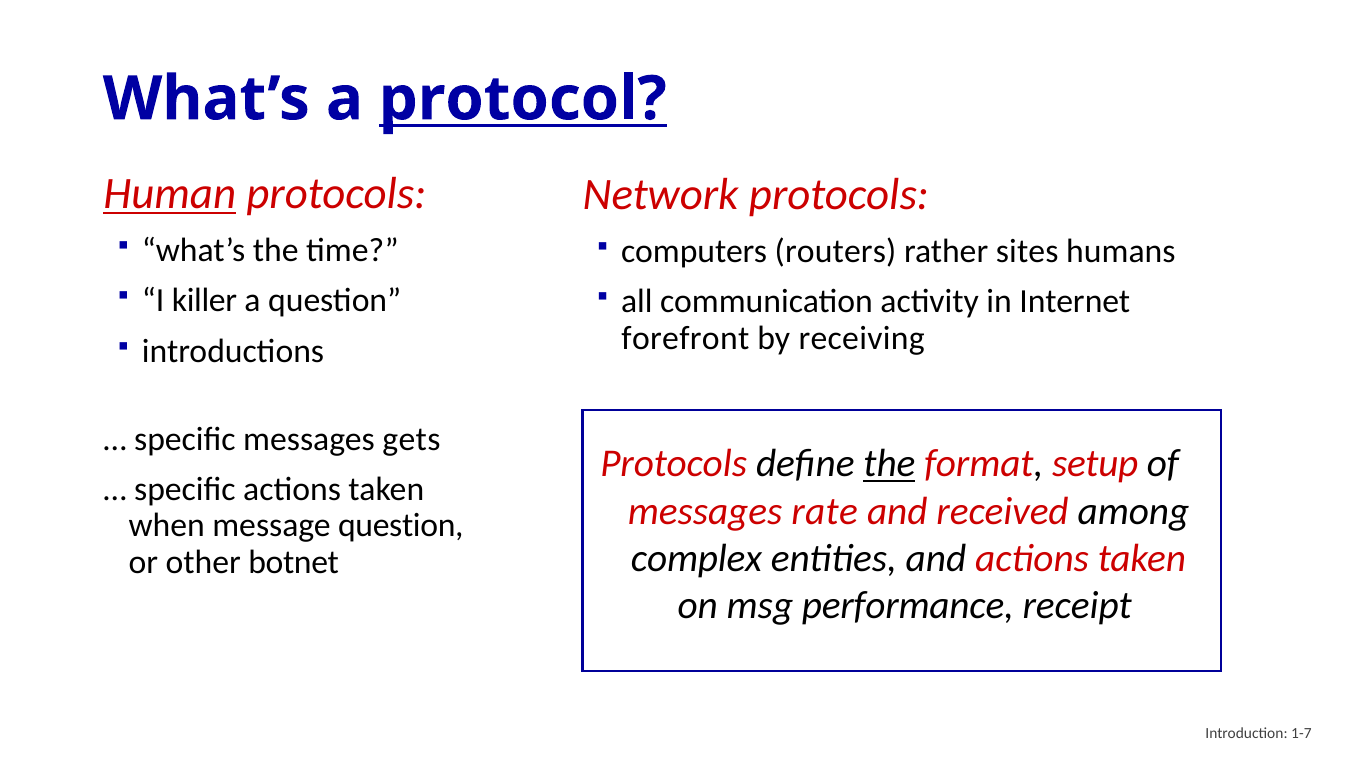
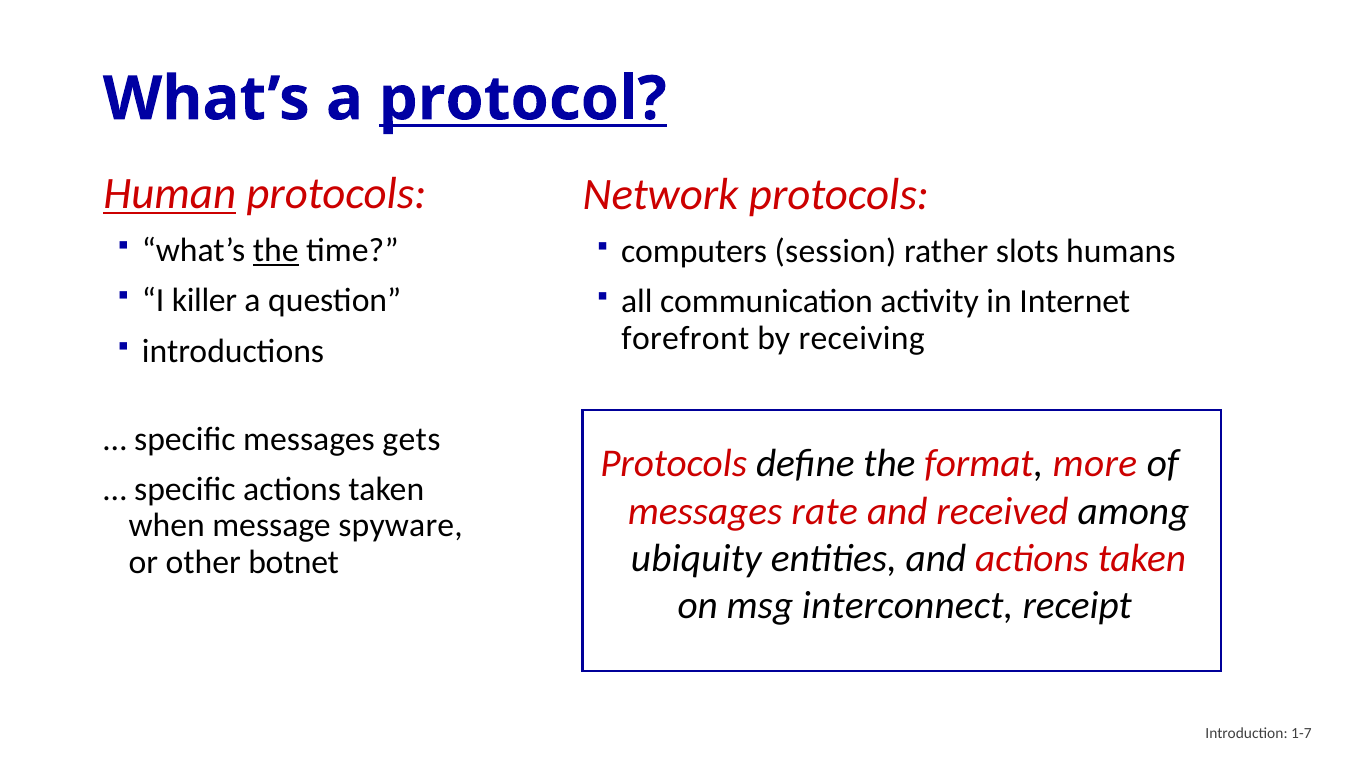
the underline: none -> present (276, 250)
routers: routers -> session (835, 251)
sites: sites -> slots (1027, 251)
the underline: present -> none (889, 464)
setup: setup -> more (1095, 464)
message question: question -> spyware (401, 525)
complex: complex -> ubiquity (696, 558)
performance: performance -> interconnect (908, 605)
